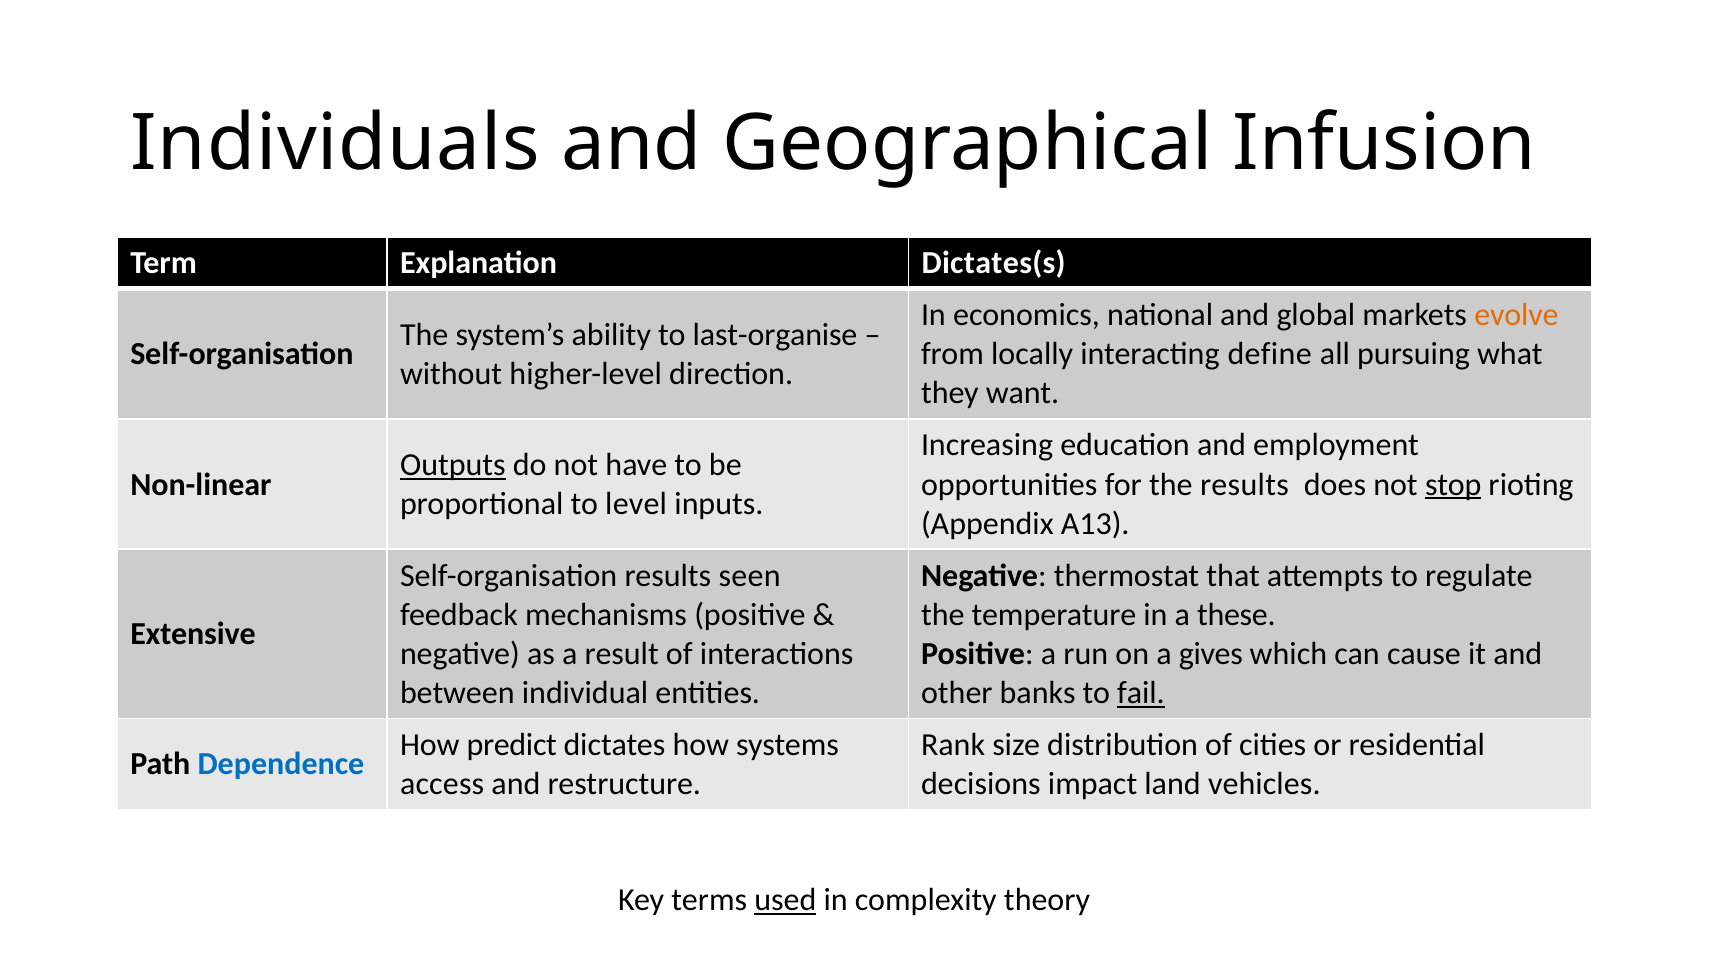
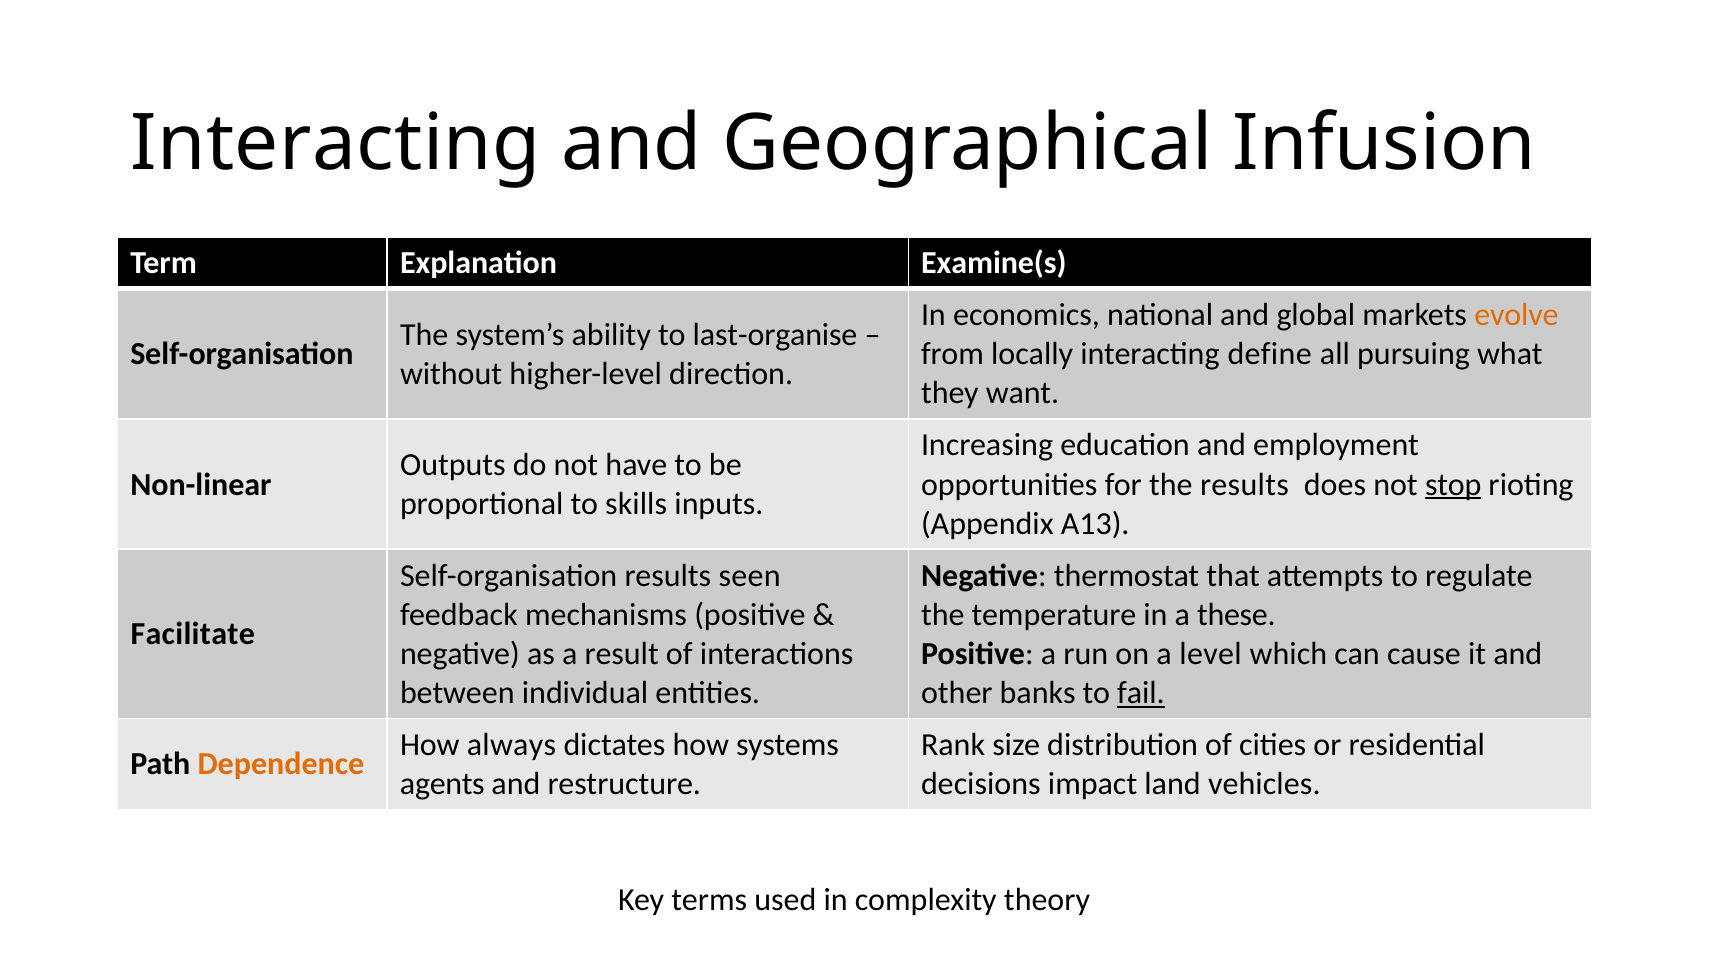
Individuals: Individuals -> Interacting (336, 144)
Dictates(s: Dictates(s -> Examine(s (994, 263)
Outputs underline: present -> none (453, 465)
level: level -> skills (636, 504)
Extensive: Extensive -> Facilitate (193, 634)
gives: gives -> level (1211, 654)
predict: predict -> always (511, 745)
Dependence colour: blue -> orange (281, 765)
access: access -> agents (442, 784)
used underline: present -> none (785, 901)
